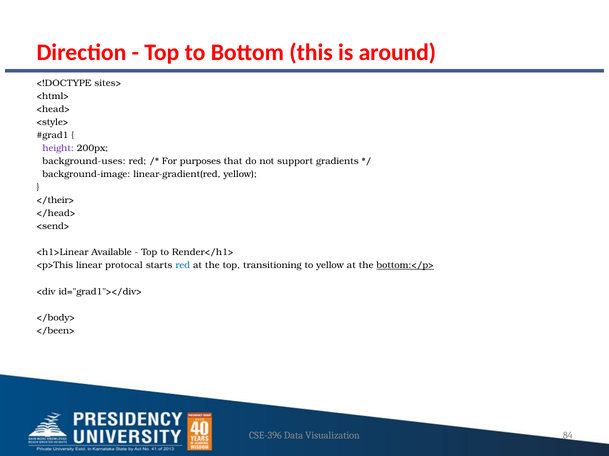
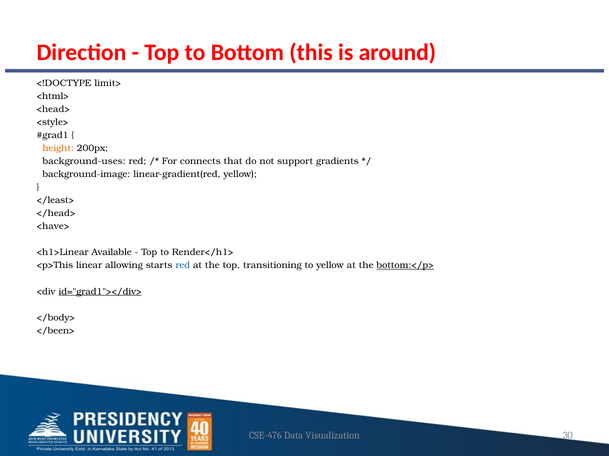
sites>: sites> -> limit> (108, 83)
height colour: purple -> orange (58, 148)
purposes: purposes -> connects (200, 162)
</their>: </their> -> </least> (55, 201)
<send>: <send> -> <have> (53, 227)
protocal: protocal -> allowing (124, 266)
id="grad1"></div> underline: none -> present (100, 292)
CSE-396: CSE-396 -> CSE-476 (265, 436)
84: 84 -> 30 (568, 436)
